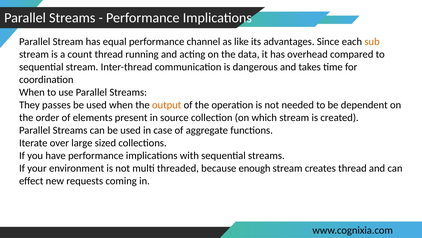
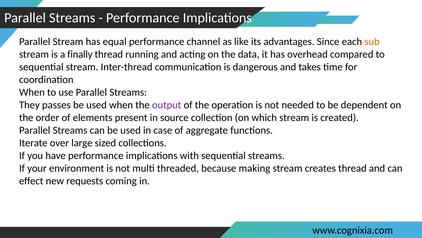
count: count -> finally (80, 54)
output colour: orange -> purple (167, 105)
enough: enough -> making (254, 168)
